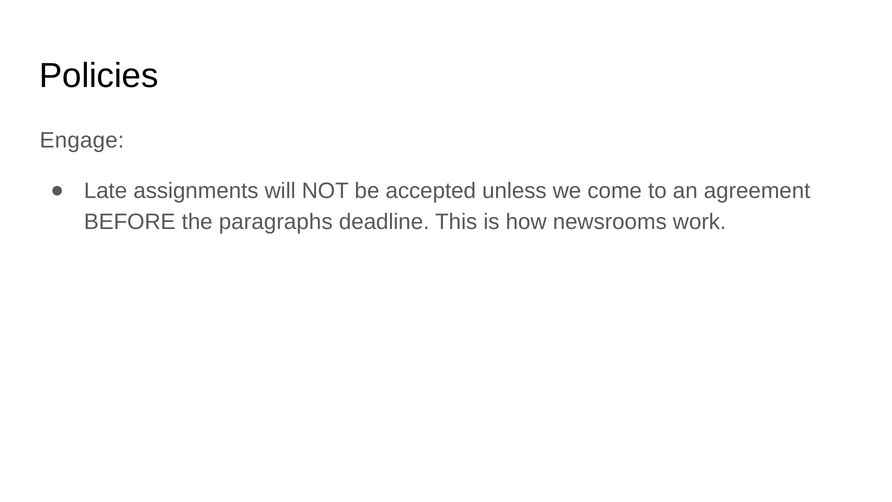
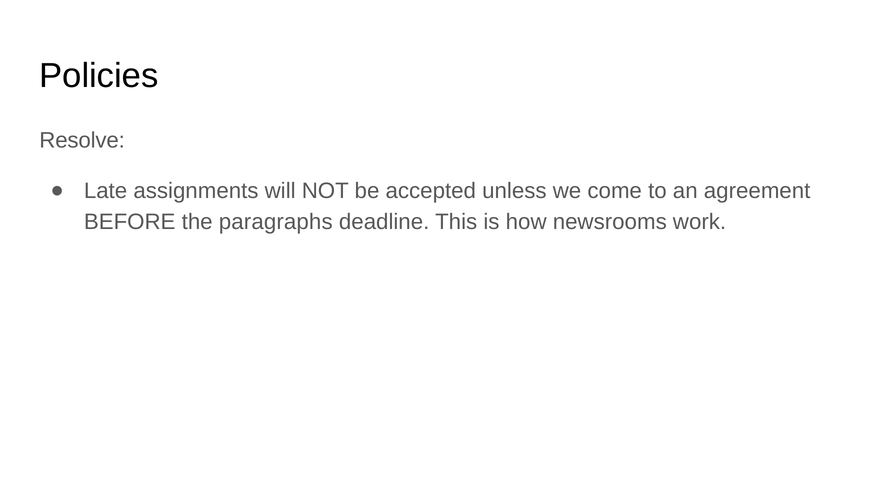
Engage: Engage -> Resolve (82, 140)
